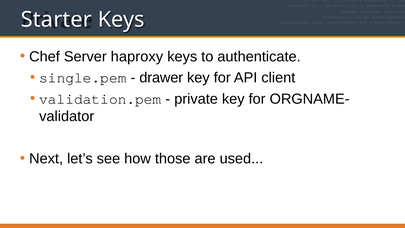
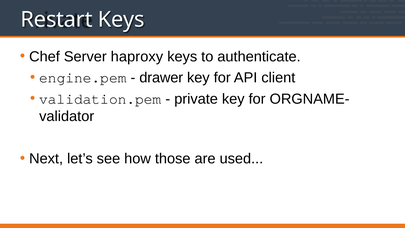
Starter: Starter -> Restart (57, 20)
single.pem: single.pem -> engine.pem (83, 78)
